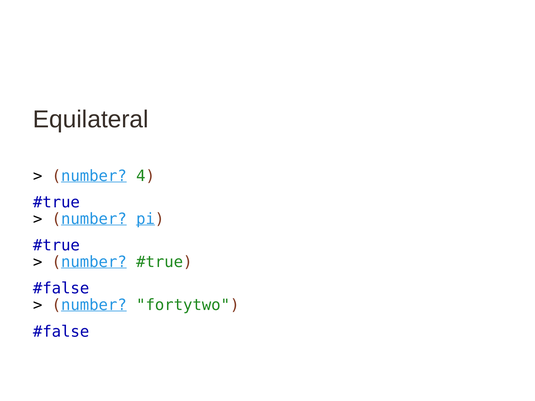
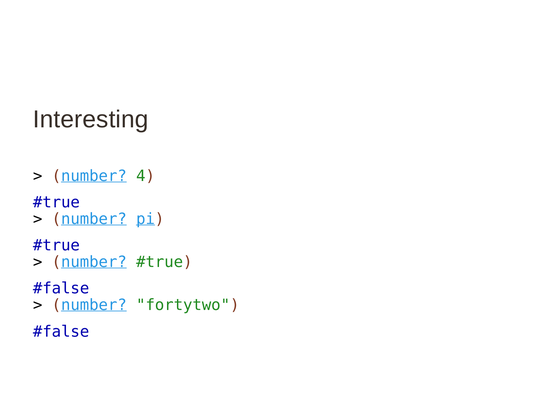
Equilateral: Equilateral -> Interesting (91, 120)
